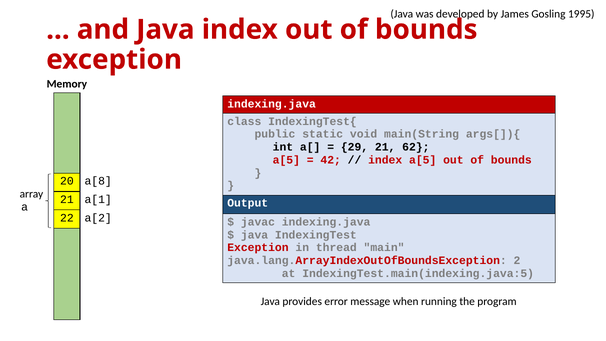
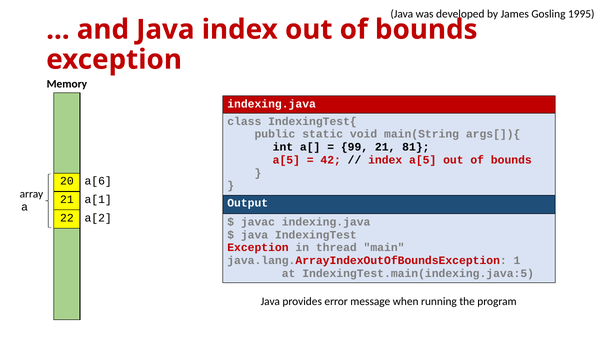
29: 29 -> 99 (355, 147)
62: 62 -> 81 (416, 147)
a[8: a[8 -> a[6 (98, 181)
2: 2 -> 1 (517, 260)
